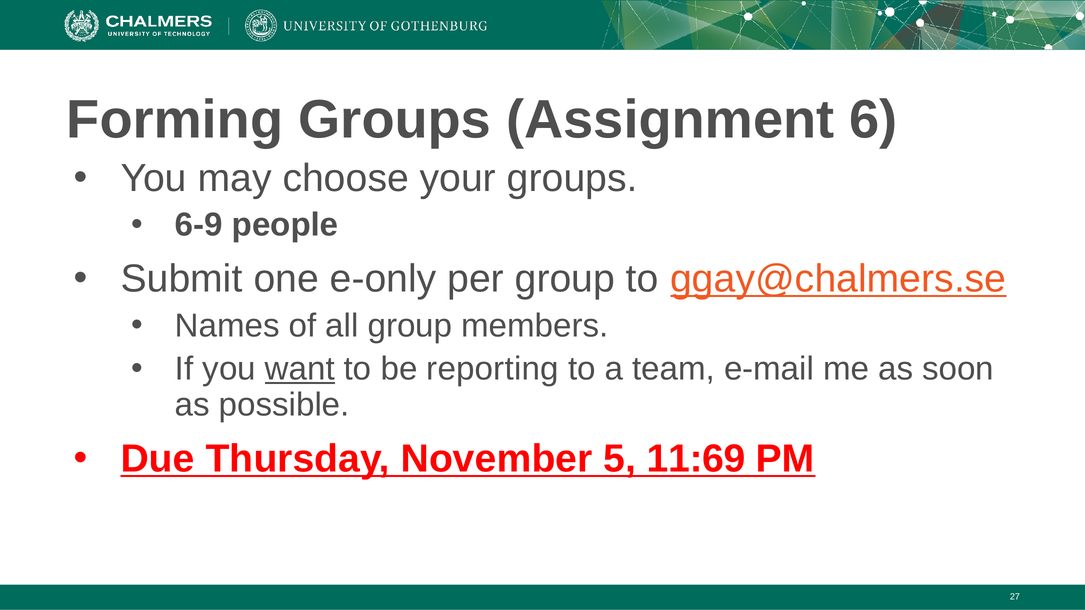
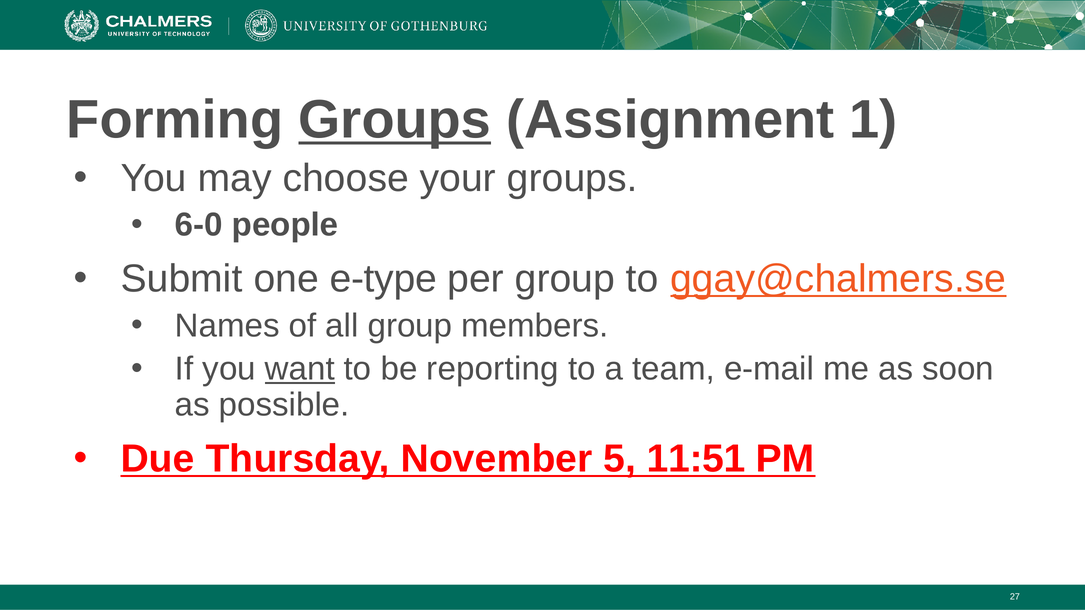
Groups underline: none -> present (395, 120)
6: 6 -> 1 (873, 120)
6-9: 6-9 -> 6-0 (199, 225)
e-only: e-only -> e-type (383, 279)
11:69: 11:69 -> 11:51 (696, 459)
